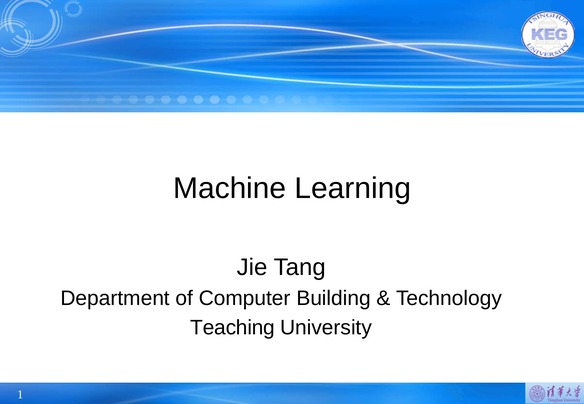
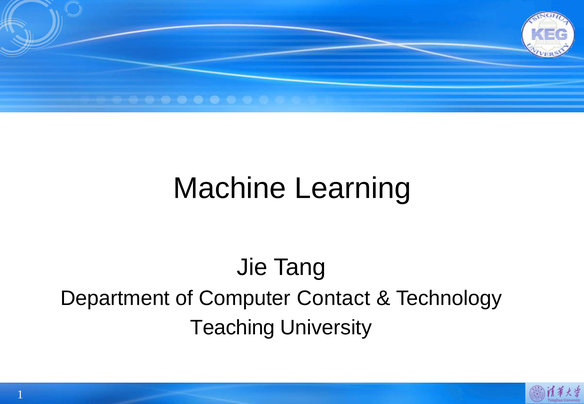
Building: Building -> Contact (334, 299)
